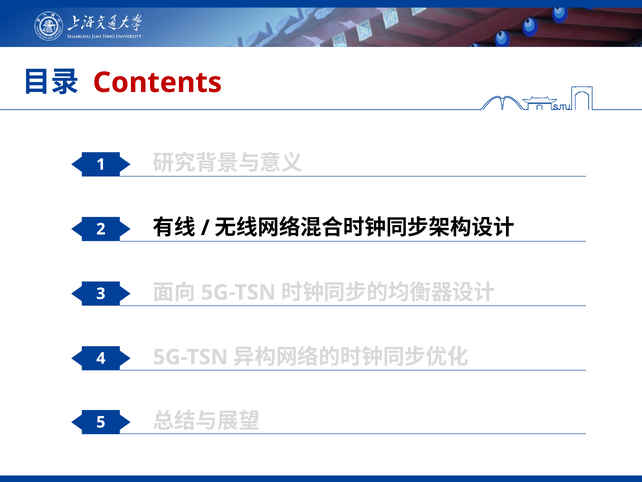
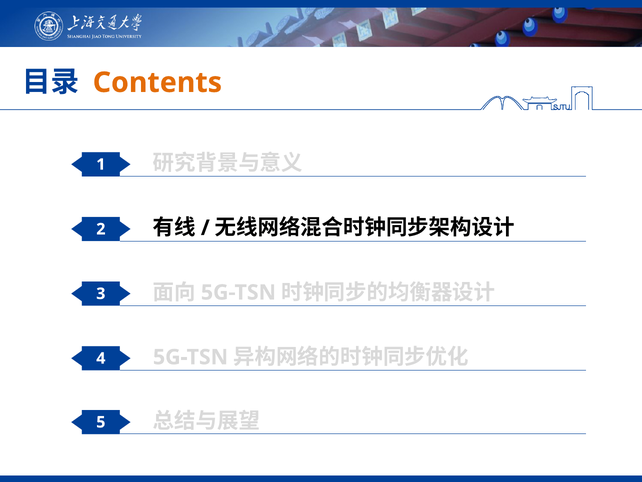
Contents colour: red -> orange (157, 82)
